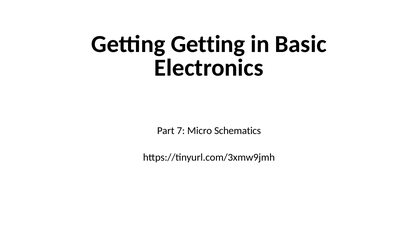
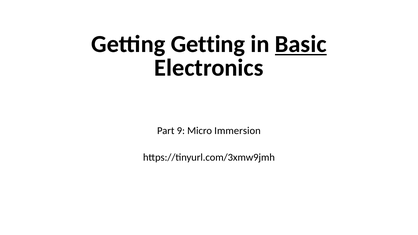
Basic underline: none -> present (301, 44)
7: 7 -> 9 (181, 131)
Schematics: Schematics -> Immersion (238, 131)
